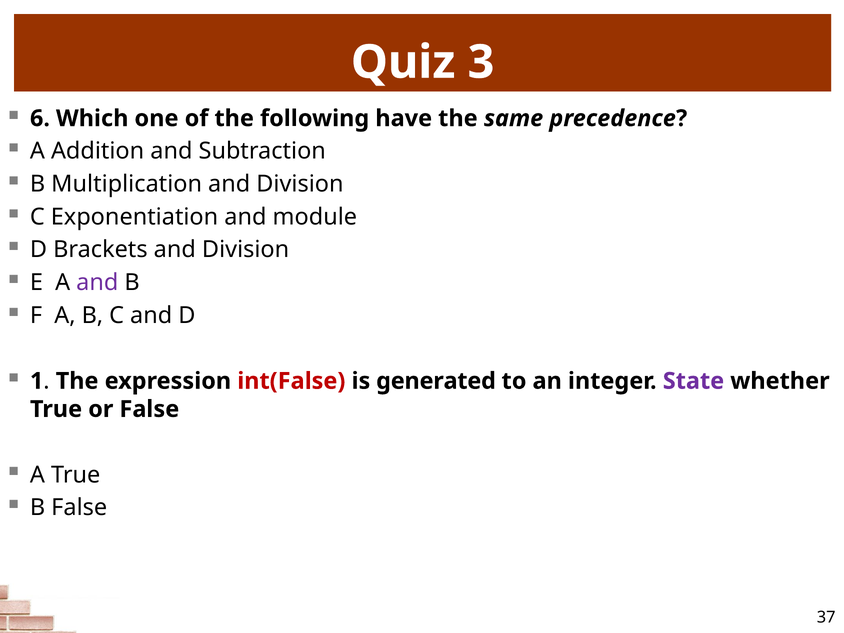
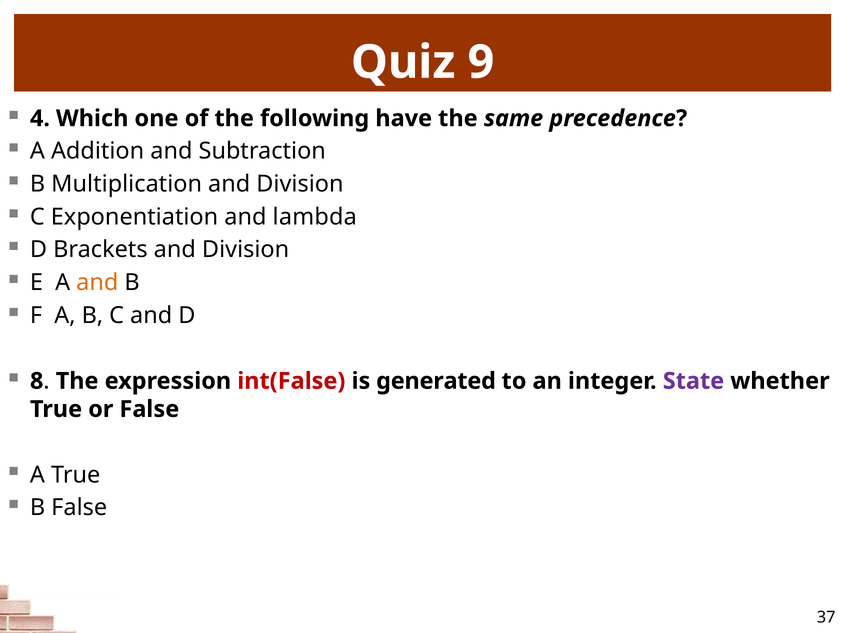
3: 3 -> 9 (481, 62)
6: 6 -> 4 (40, 118)
module: module -> lambda (315, 217)
and colour: purple -> orange (97, 283)
1: 1 -> 8 (37, 381)
